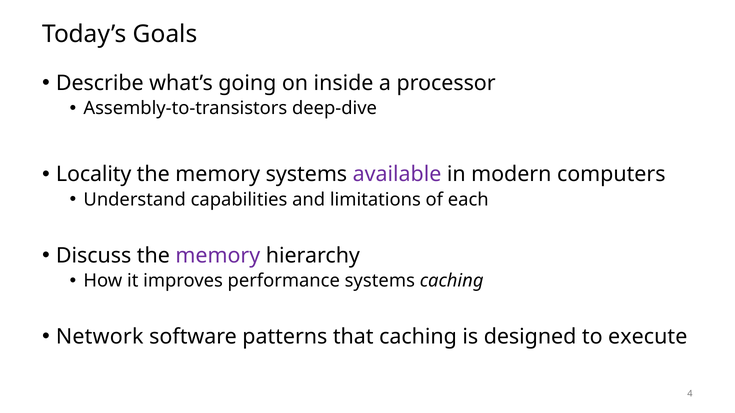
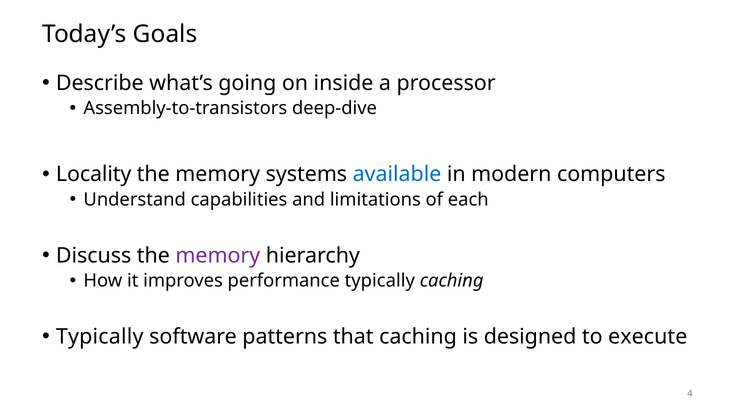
available colour: purple -> blue (397, 175)
performance systems: systems -> typically (380, 281)
Network: Network -> Typically (100, 337)
